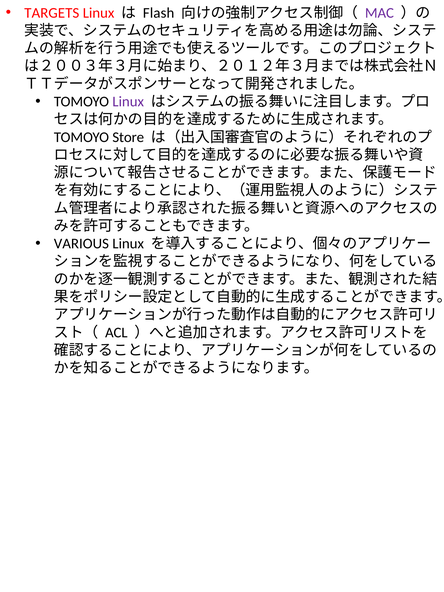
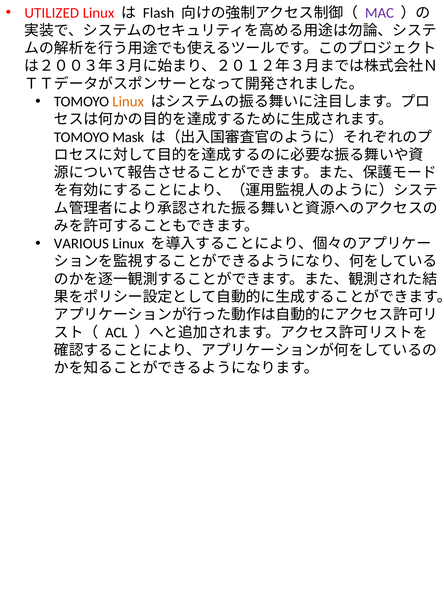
TARGETS: TARGETS -> UTILIZED (52, 13)
Linux colour: purple -> orange (128, 102)
Store: Store -> Mask (128, 137)
